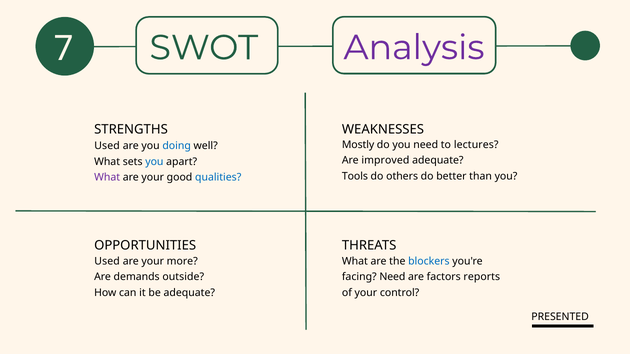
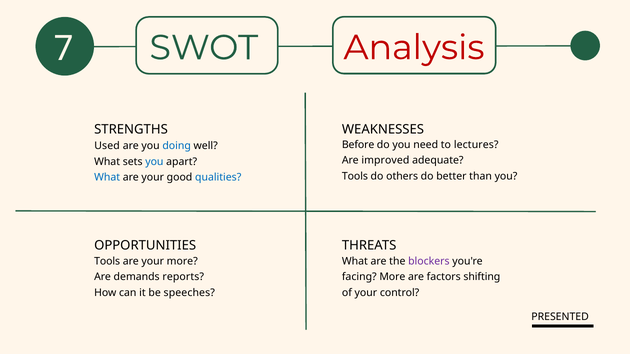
Analysis colour: purple -> red (414, 48)
Mostly: Mostly -> Before (358, 145)
What colour: purple -> blue (107, 178)
Used: Used -> Tools (107, 262)
blockers colour: blue -> purple (429, 262)
outside: outside -> reports (183, 277)
facing Need: Need -> More (392, 277)
reports: reports -> shifting (482, 277)
be adequate: adequate -> speeches (189, 293)
